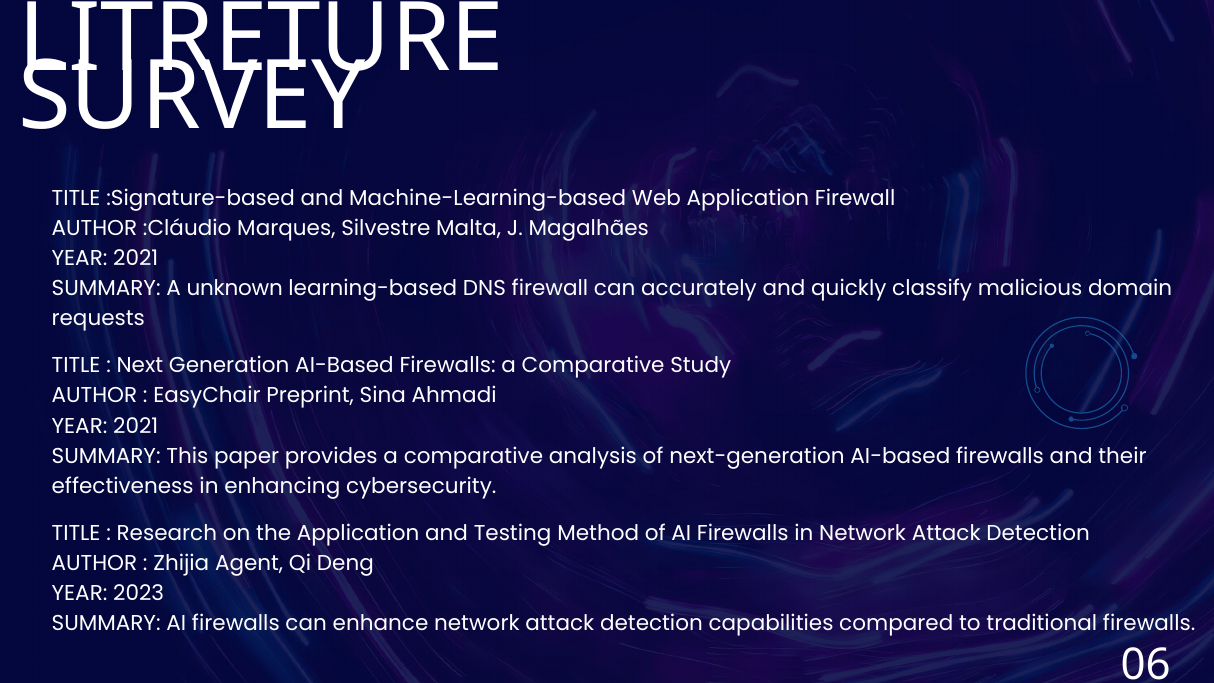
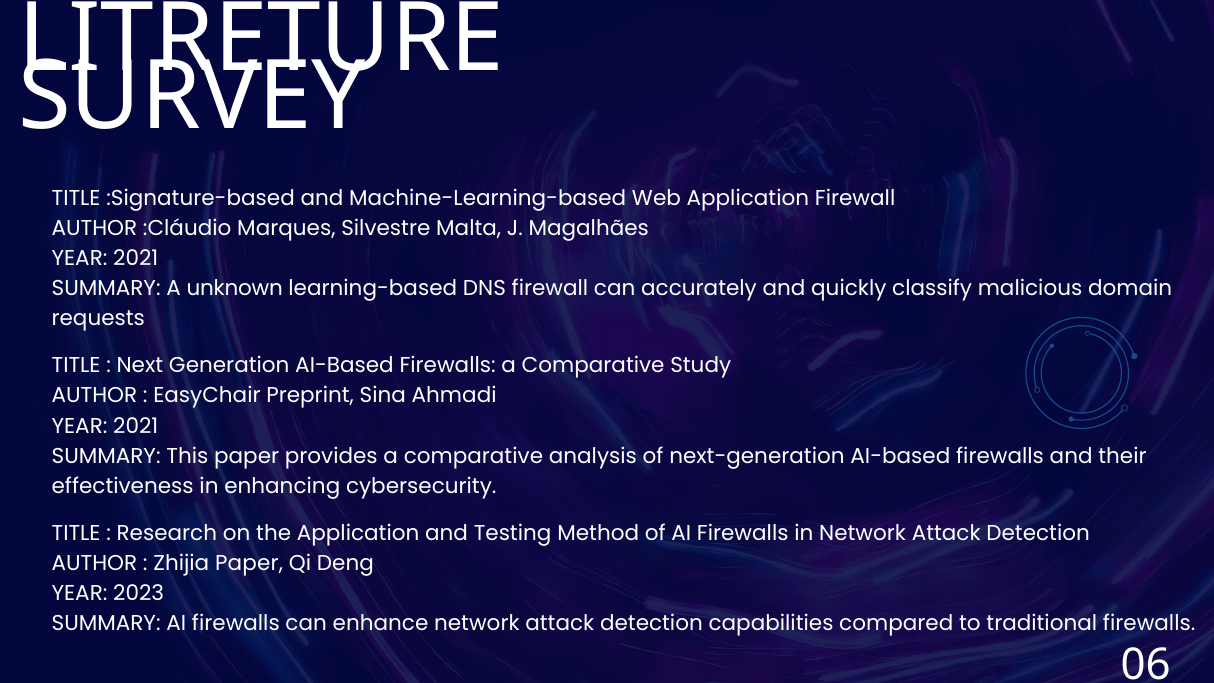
Zhijia Agent: Agent -> Paper (249, 563)
